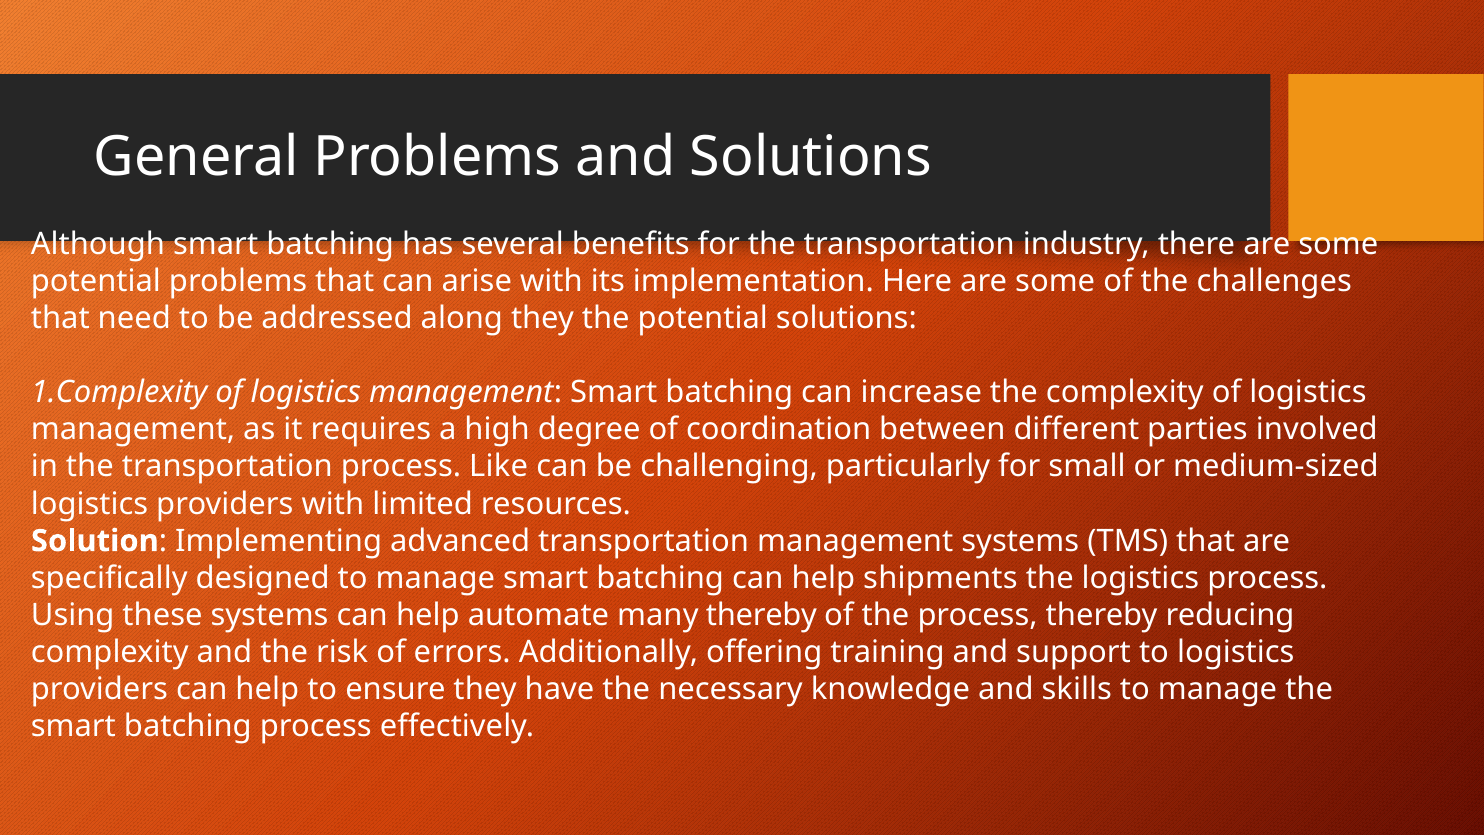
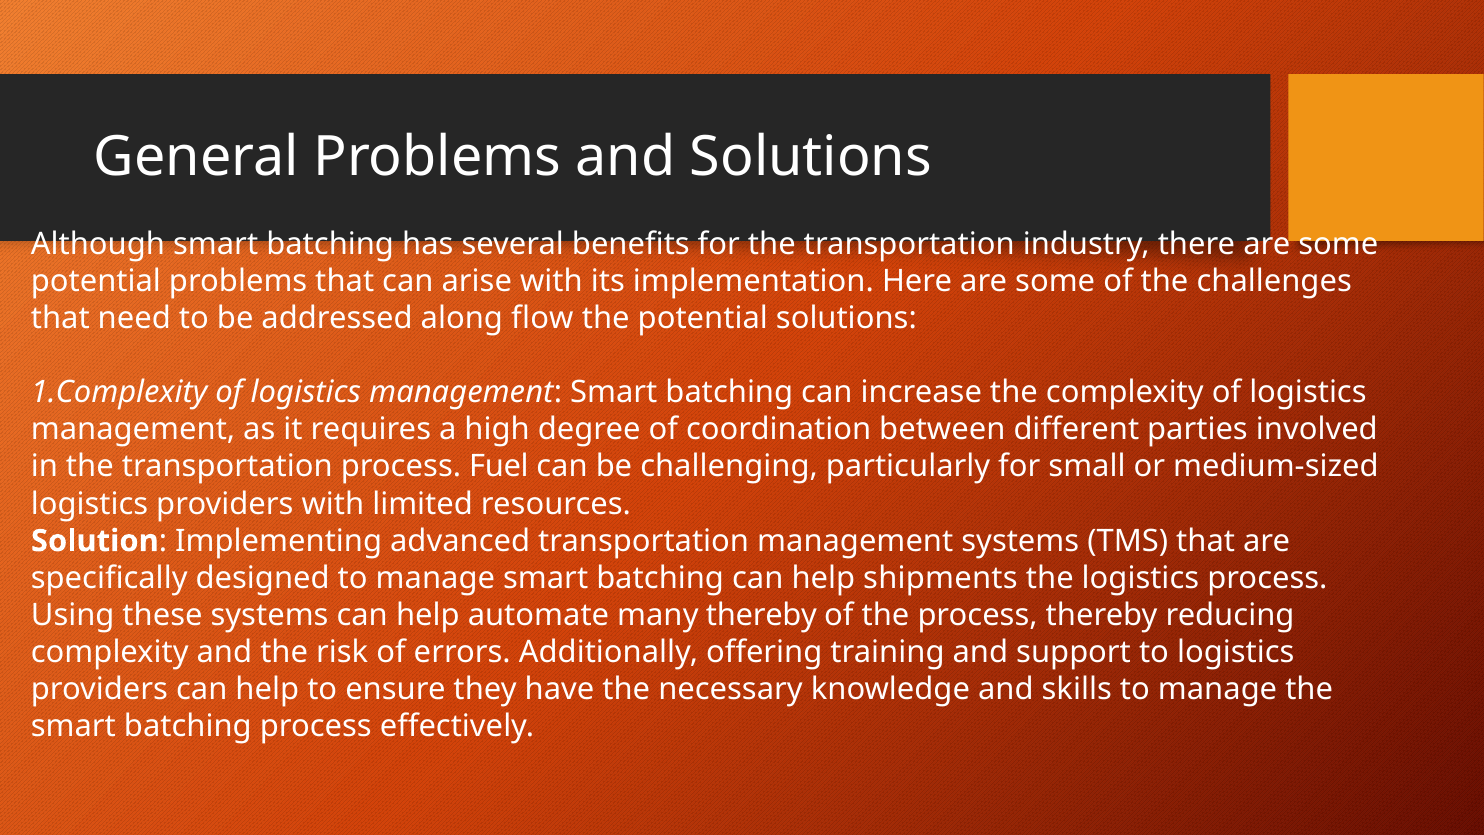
along they: they -> flow (542, 318)
Like: Like -> Fuel (499, 467)
